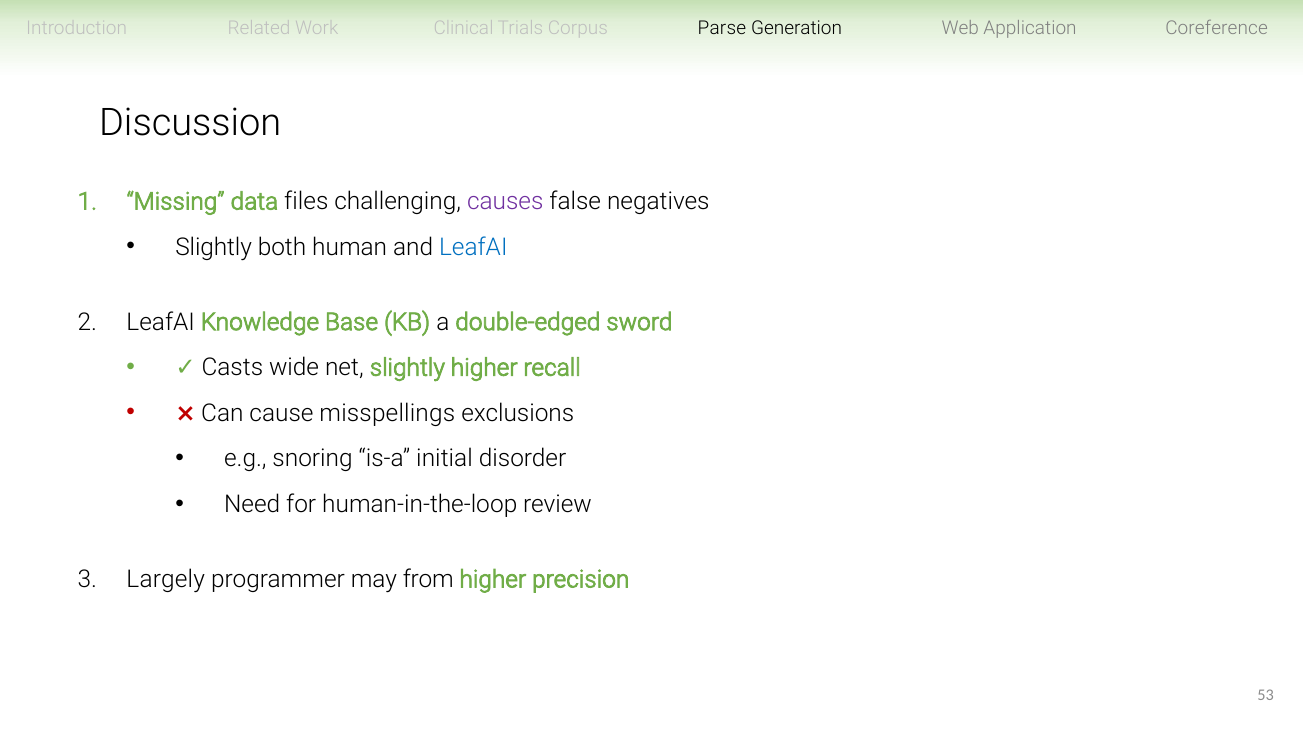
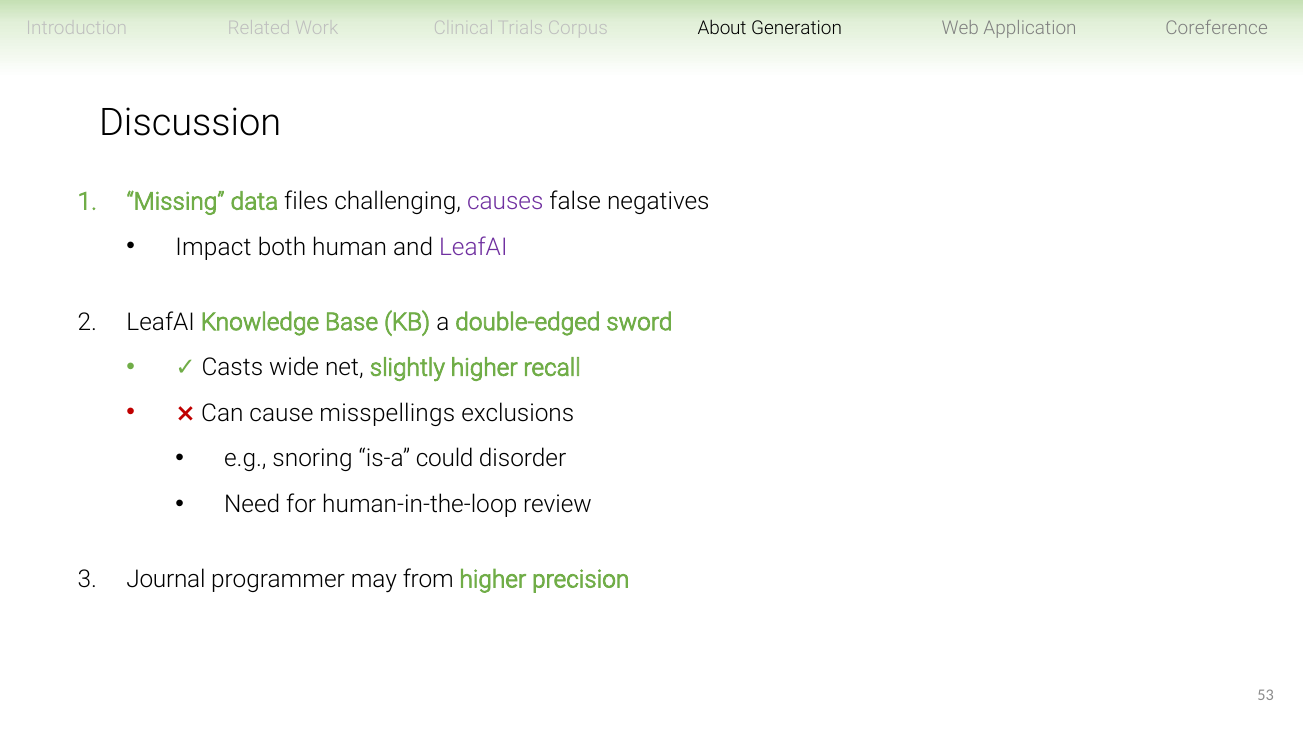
Parse: Parse -> About (722, 28)
Slightly: Slightly -> Impact (213, 247)
LeafAI colour: blue -> purple (473, 247)
initial: initial -> could (445, 459)
Largely: Largely -> Journal (166, 579)
